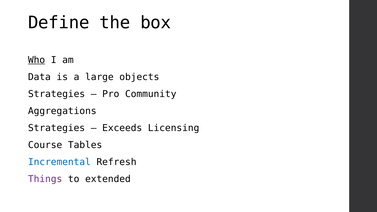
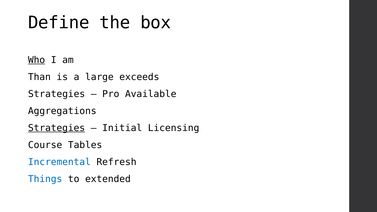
Data: Data -> Than (39, 77)
objects: objects -> exceeds (139, 77)
Community: Community -> Available (151, 94)
Strategies underline: none -> present (57, 128)
Exceeds: Exceeds -> Initial (122, 128)
Things colour: purple -> blue (45, 179)
